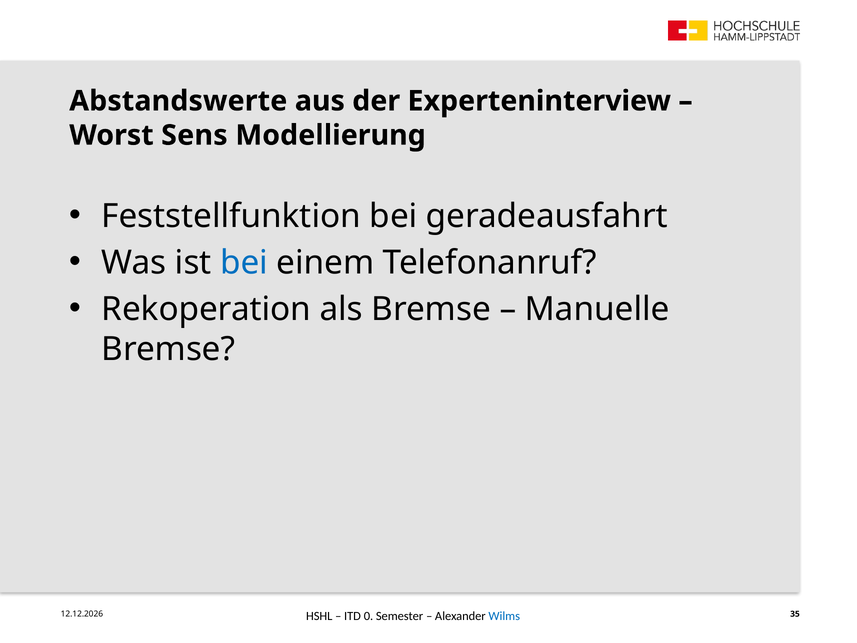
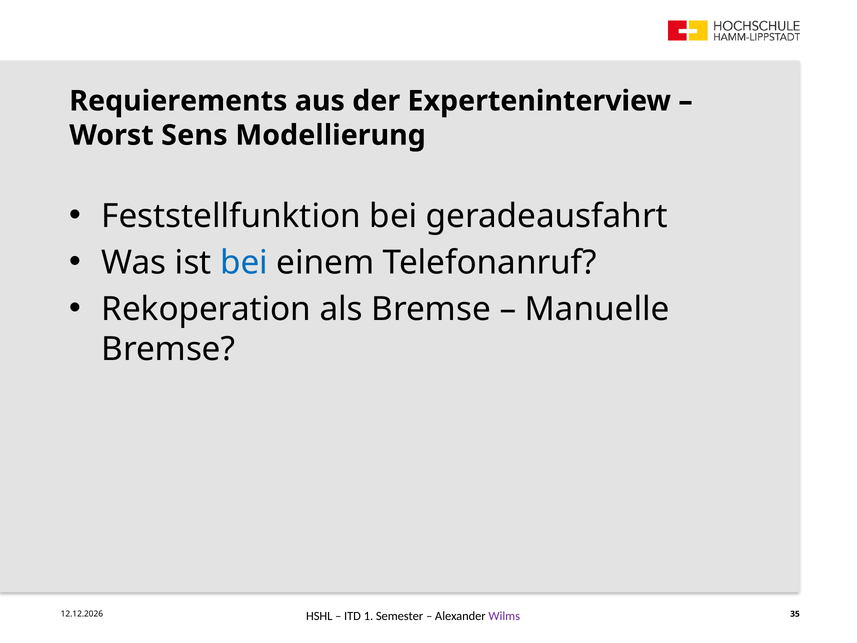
Abstandswerte: Abstandswerte -> Requierements (178, 101)
0: 0 -> 1 (369, 616)
Wilms colour: blue -> purple (504, 616)
